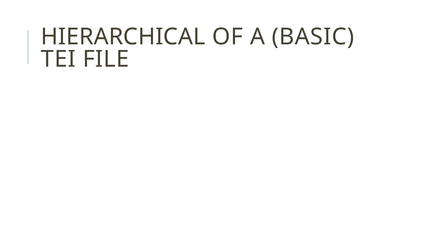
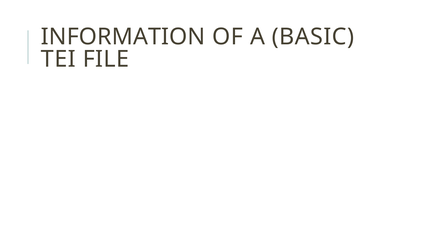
HIERARCHICAL: HIERARCHICAL -> INFORMATION (123, 37)
